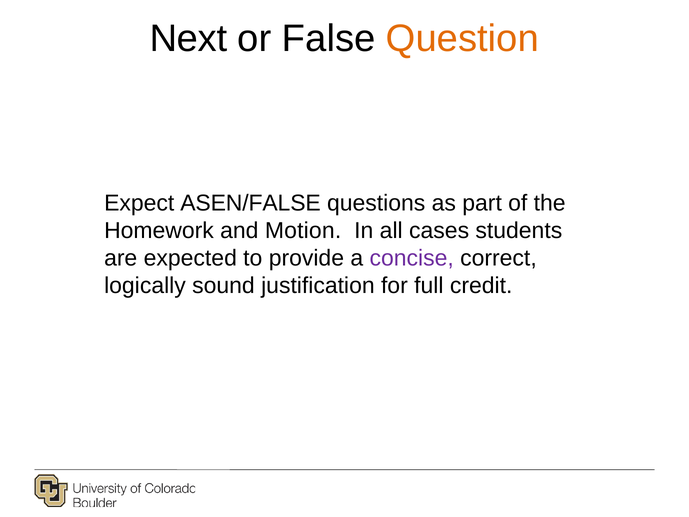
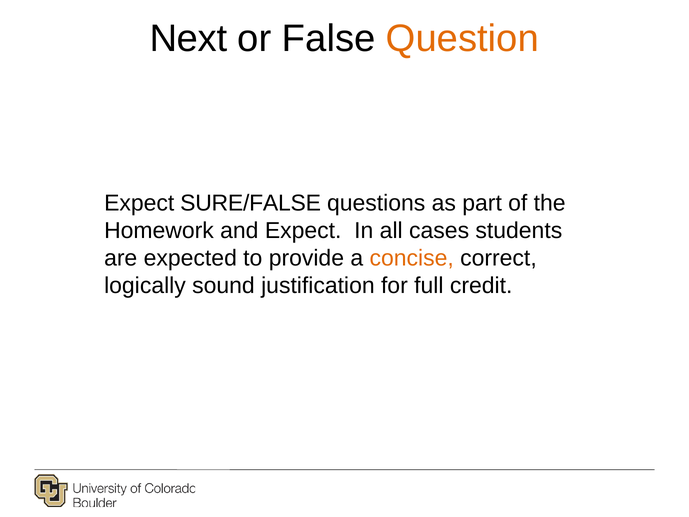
ASEN/FALSE: ASEN/FALSE -> SURE/FALSE (251, 203)
and Motion: Motion -> Expect (303, 231)
concise colour: purple -> orange (412, 258)
